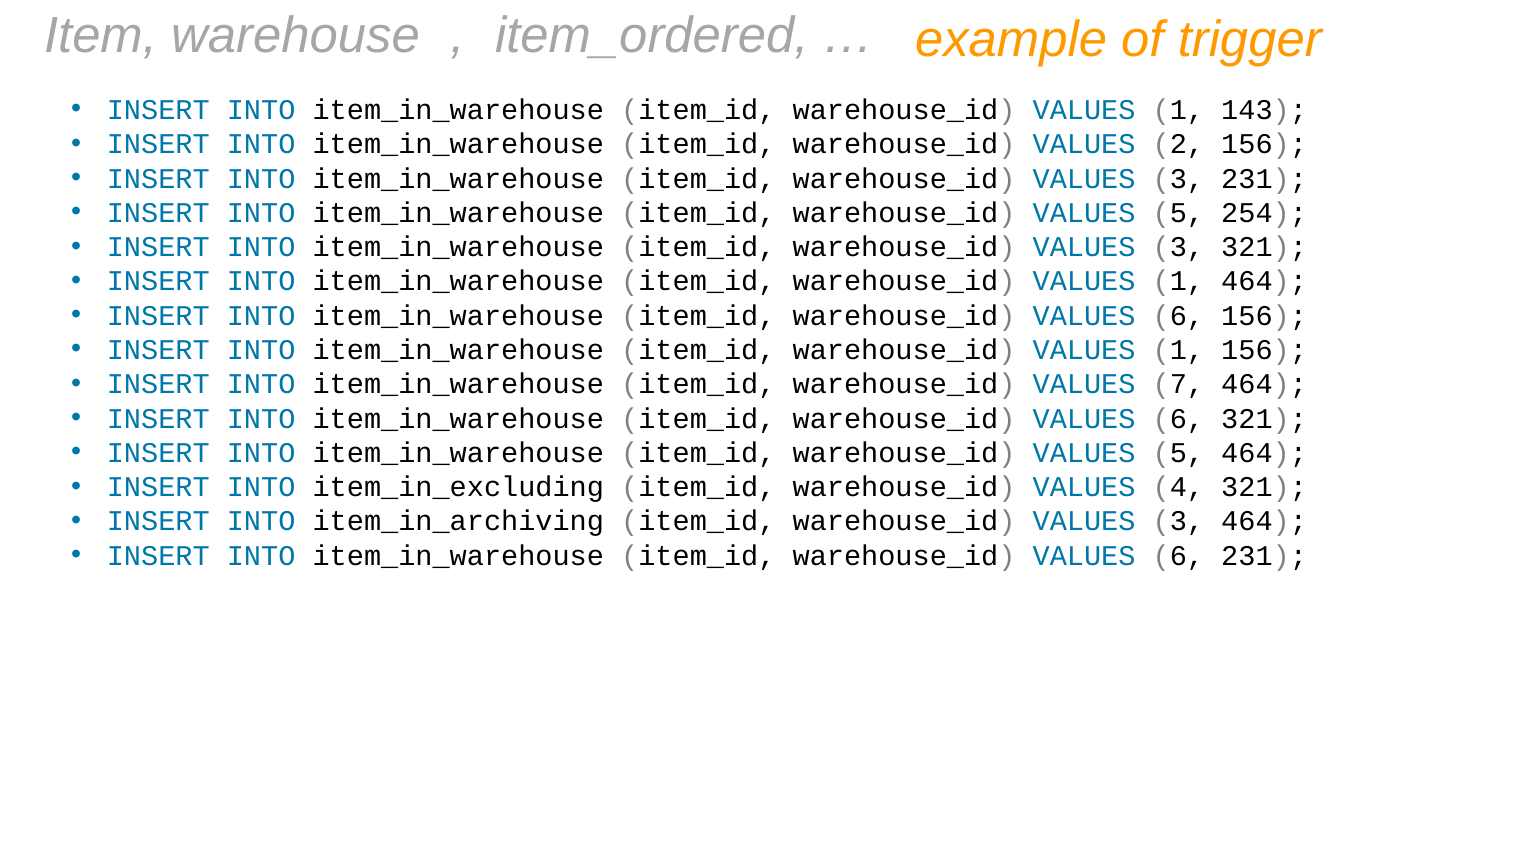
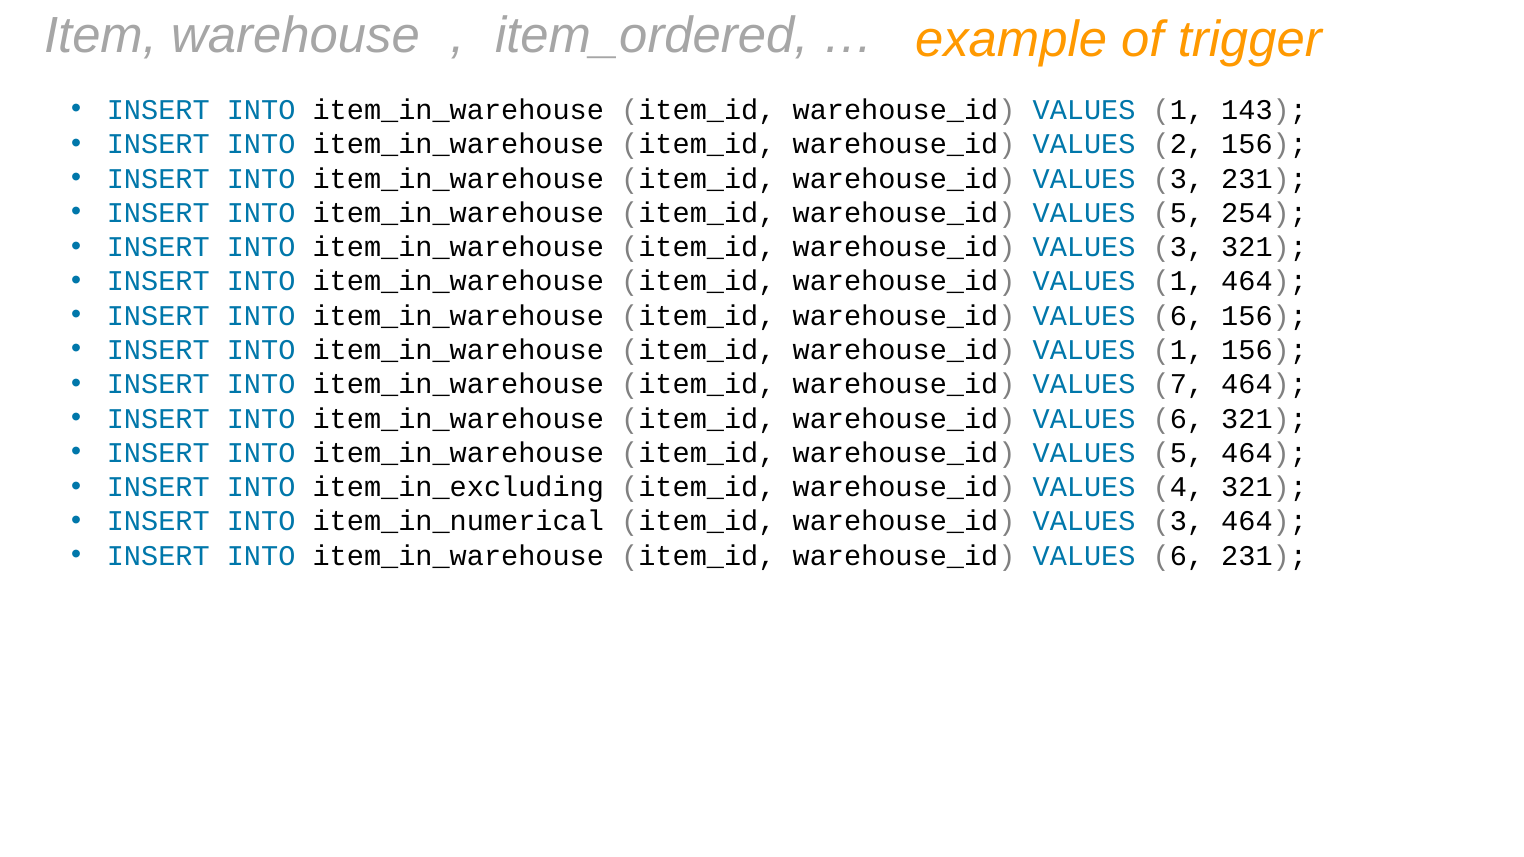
item_in_archiving: item_in_archiving -> item_in_numerical (458, 522)
